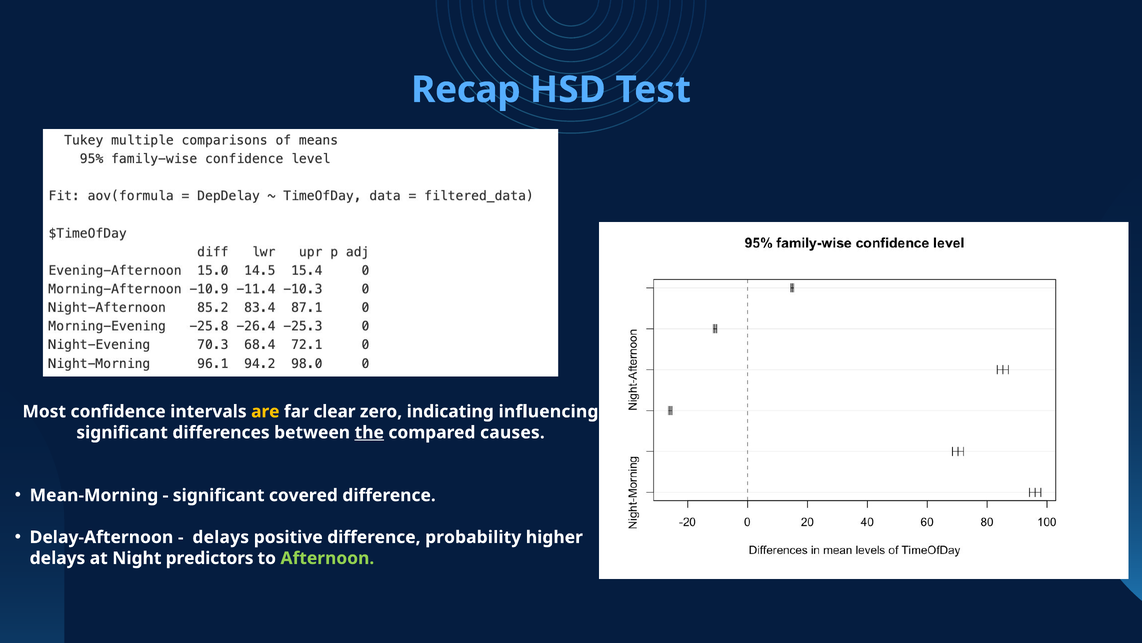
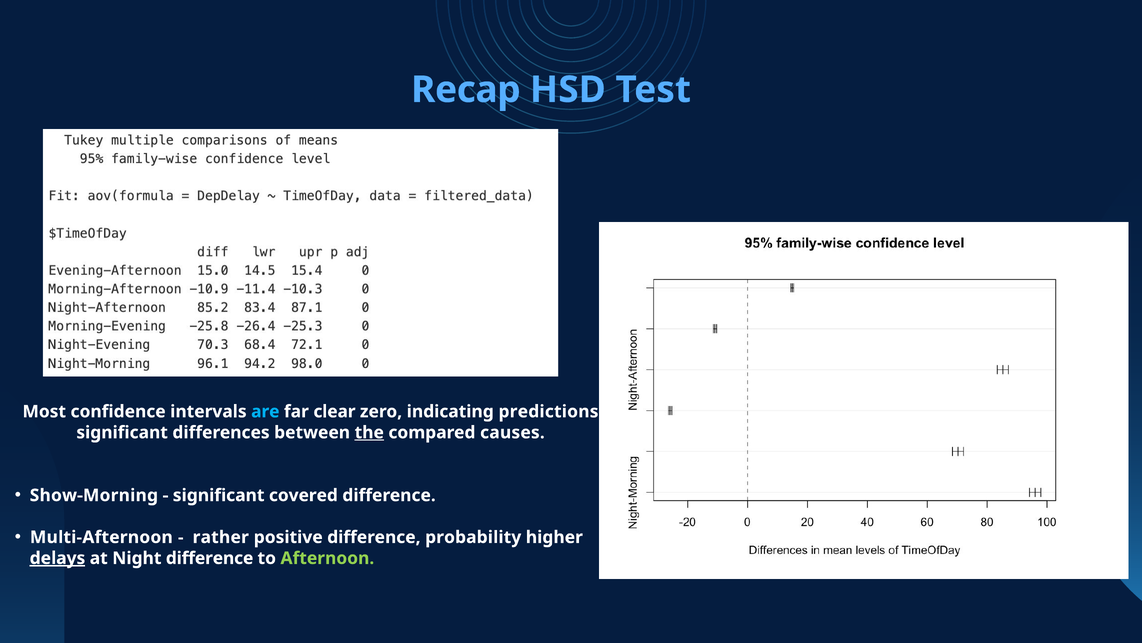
are colour: yellow -> light blue (265, 411)
influencing: influencing -> predictions (548, 411)
Mean-Morning: Mean-Morning -> Show-Morning (94, 495)
Delay-Afternoon: Delay-Afternoon -> Multi-Afternoon (101, 537)
delays: delays -> rather (221, 537)
delays underline: none -> present (57, 558)
Night predictors: predictors -> difference (210, 558)
